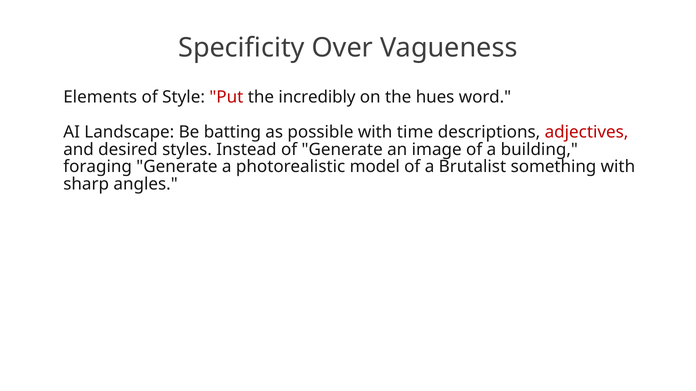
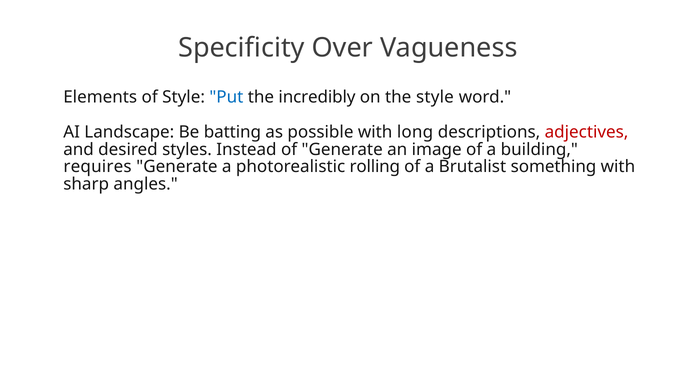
Put colour: red -> blue (226, 97)
the hues: hues -> style (435, 97)
time: time -> long (415, 132)
foraging: foraging -> requires (98, 167)
model: model -> rolling (375, 167)
